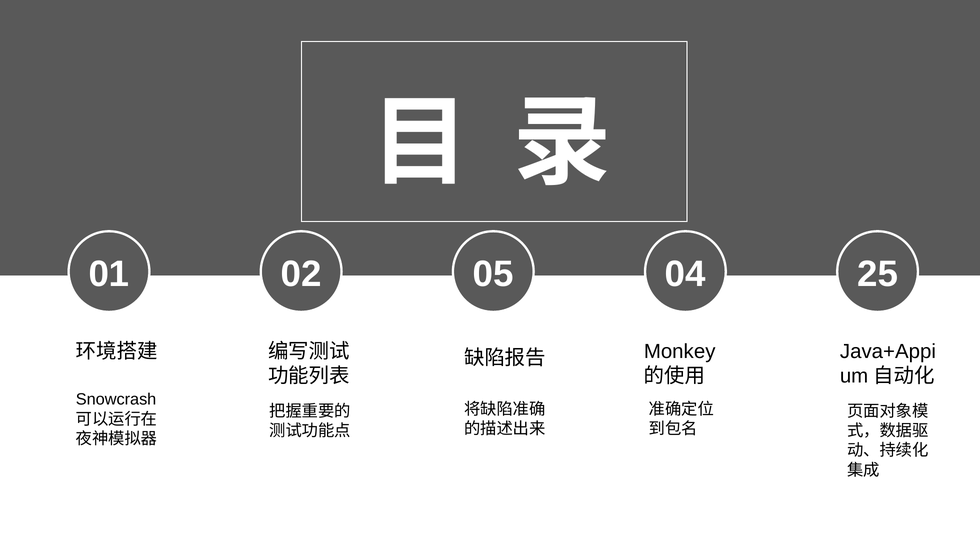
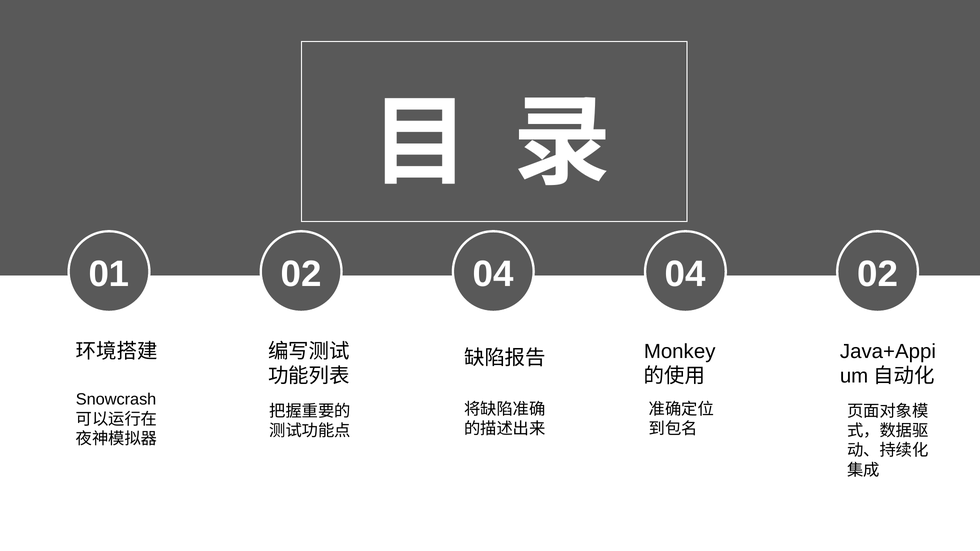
02 05: 05 -> 04 (493, 274)
04 25: 25 -> 02 (878, 274)
